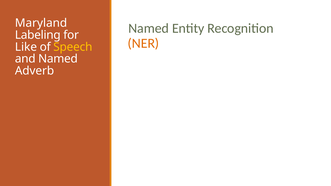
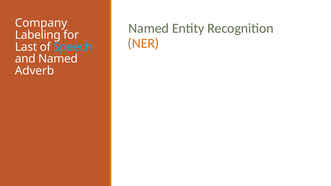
Maryland: Maryland -> Company (41, 23)
Like: Like -> Last (26, 47)
Speech colour: yellow -> light blue (73, 47)
